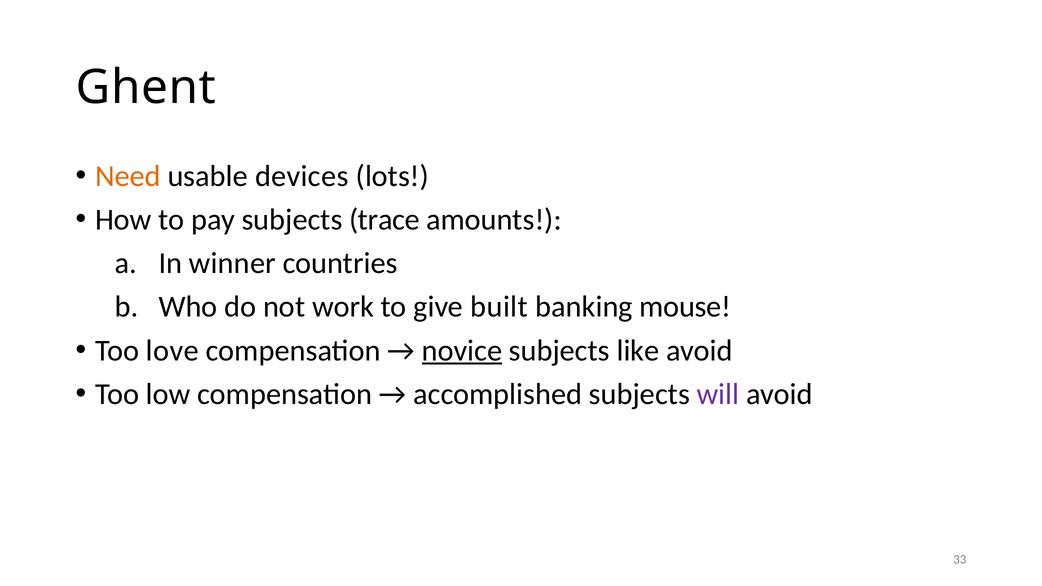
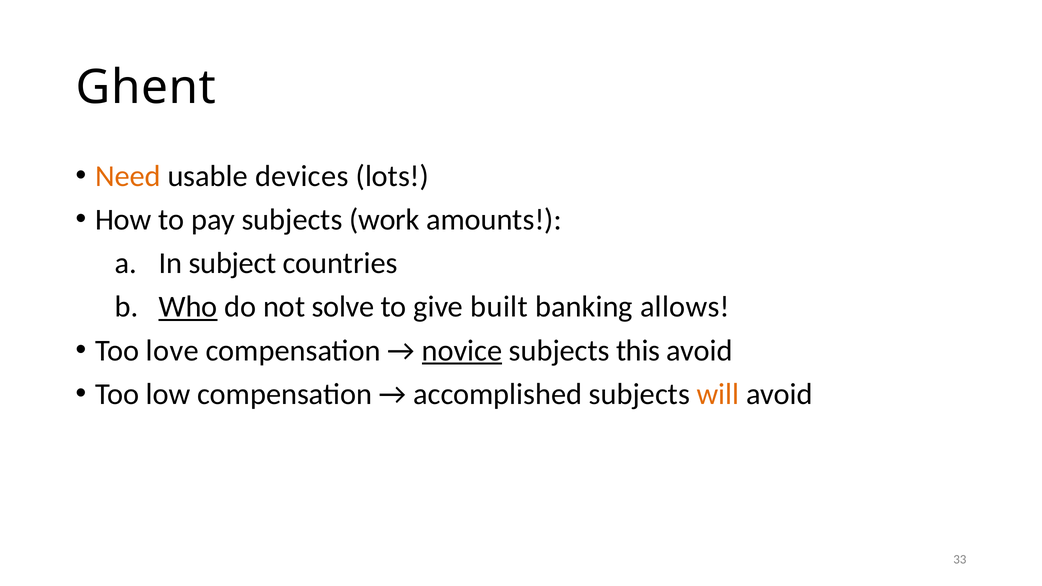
trace: trace -> work (384, 220)
winner: winner -> subject (233, 263)
Who underline: none -> present (188, 307)
work: work -> solve (343, 307)
mouse: mouse -> allows (685, 307)
like: like -> this (638, 351)
will colour: purple -> orange (718, 394)
